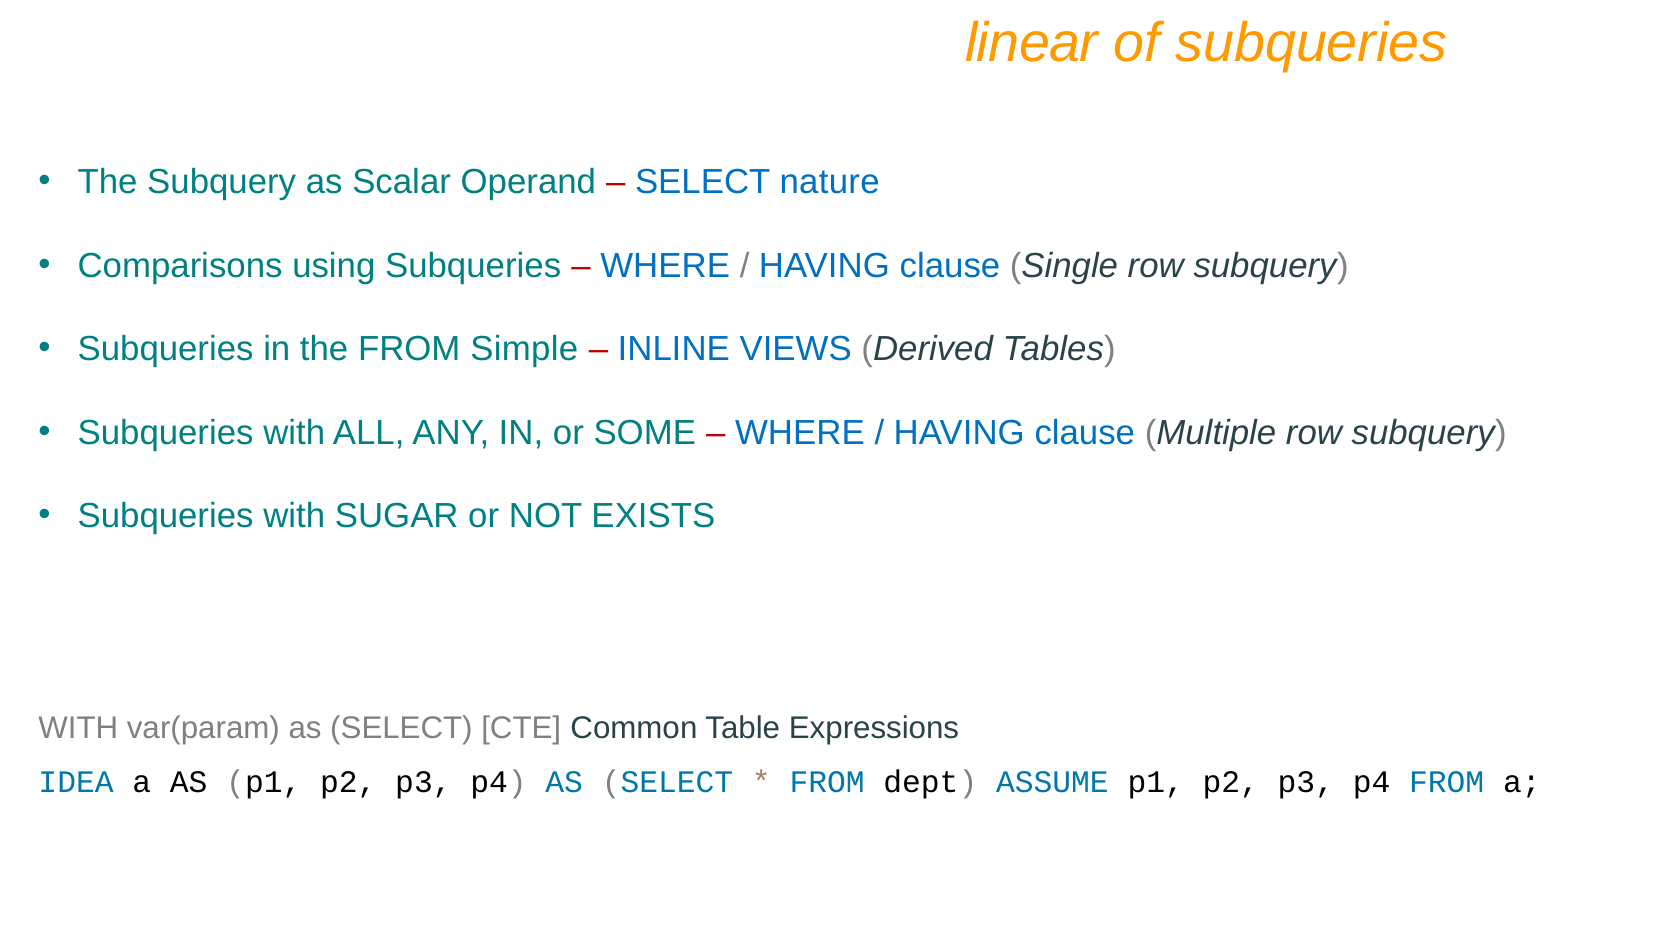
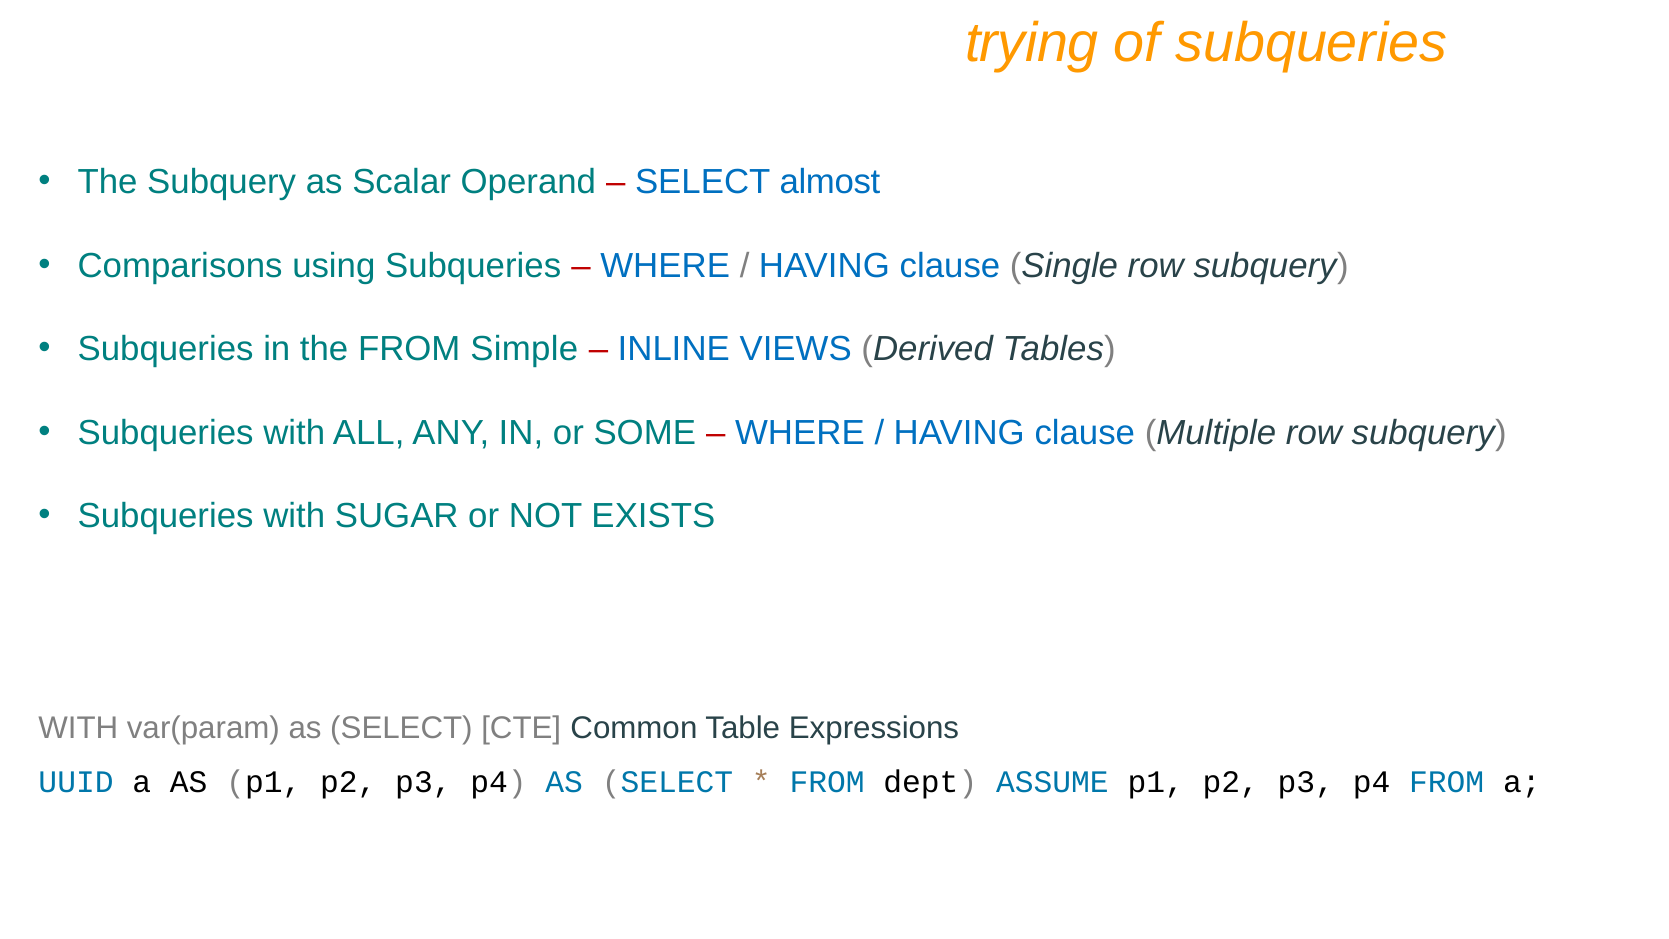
linear: linear -> trying (1032, 43)
nature: nature -> almost (830, 182)
IDEA: IDEA -> UUID (76, 782)
